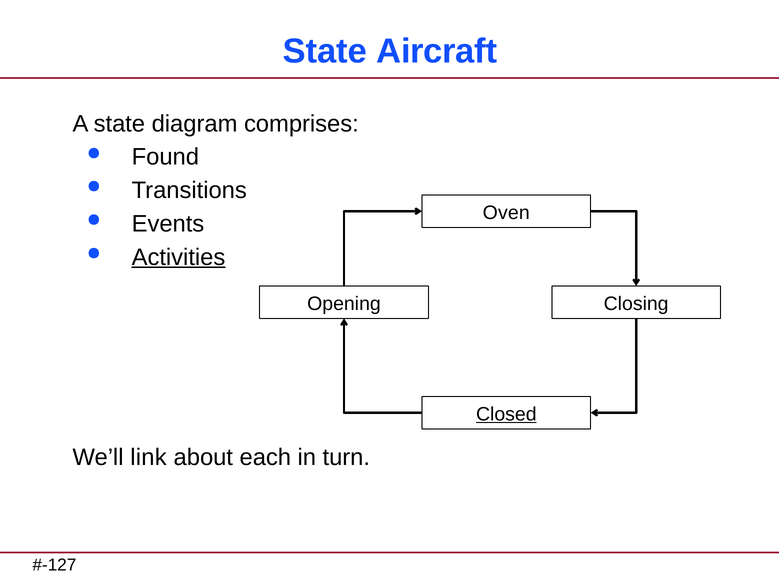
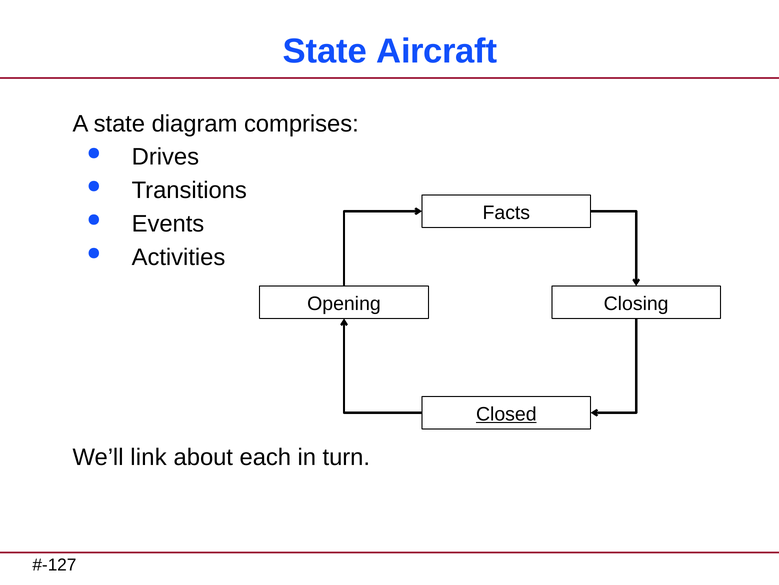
Found: Found -> Drives (165, 157)
Oven: Oven -> Facts (506, 212)
Activities underline: present -> none (179, 257)
